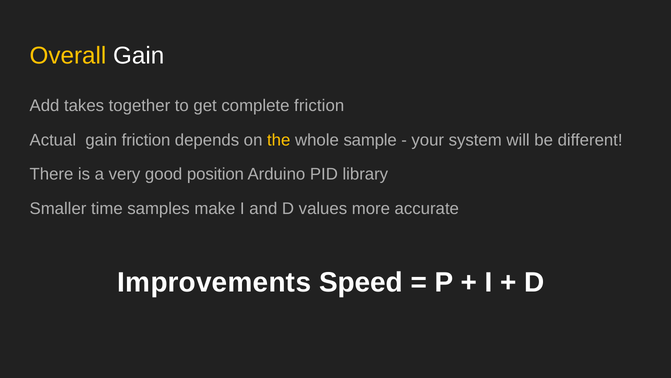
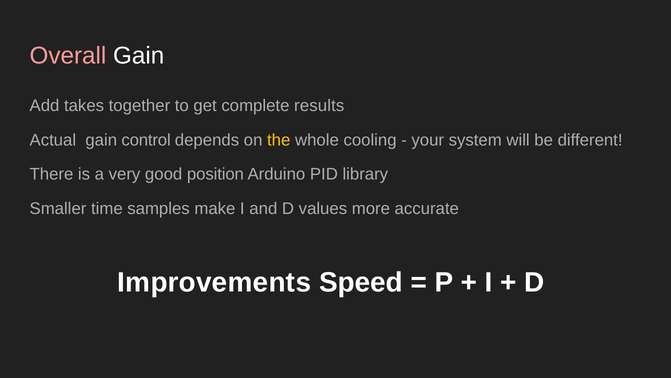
Overall colour: yellow -> pink (68, 56)
complete friction: friction -> results (319, 106)
gain friction: friction -> control (146, 140)
sample: sample -> cooling (370, 140)
